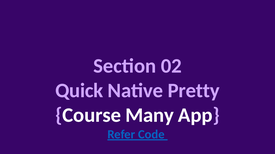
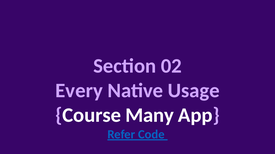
Quick: Quick -> Every (79, 91)
Pretty: Pretty -> Usage (194, 91)
